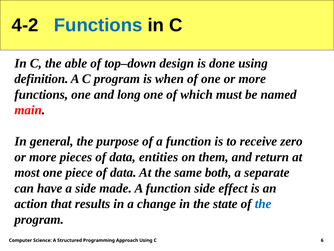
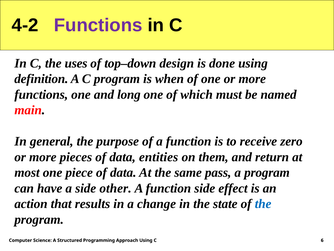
Functions colour: blue -> purple (98, 25)
able: able -> uses (76, 63)
both: both -> pass (218, 172)
a separate: separate -> program (267, 172)
made: made -> other (115, 188)
